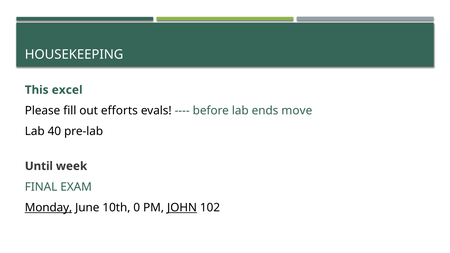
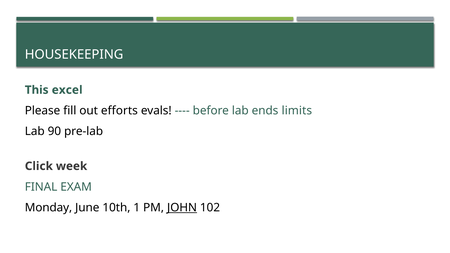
move: move -> limits (297, 111)
40: 40 -> 90 (54, 131)
Until: Until -> Click (39, 166)
Monday underline: present -> none (49, 208)
0: 0 -> 1 (137, 208)
